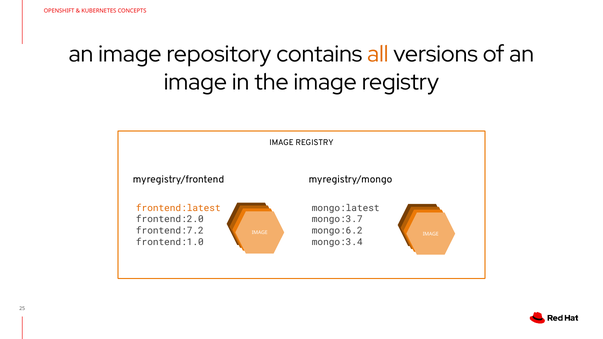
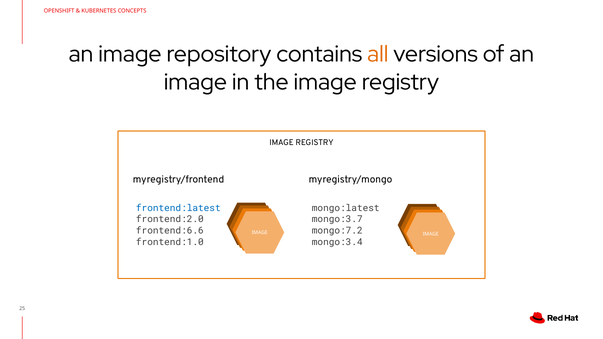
frontend:latest colour: orange -> blue (178, 208)
frontend:7.2: frontend:7.2 -> frontend:6.6 (170, 231)
mongo:6.2: mongo:6.2 -> mongo:7.2 (337, 231)
